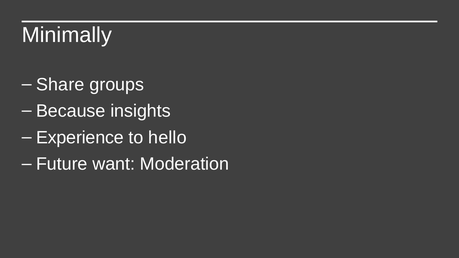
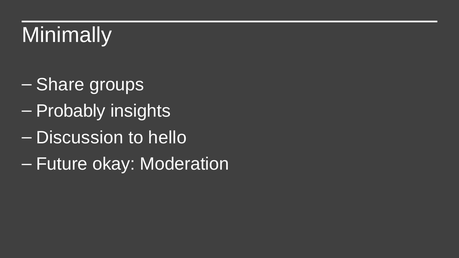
Because: Because -> Probably (71, 111)
Experience: Experience -> Discussion (80, 138)
want: want -> okay (114, 164)
